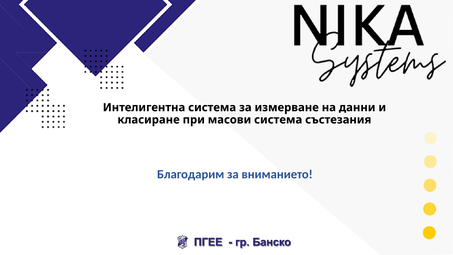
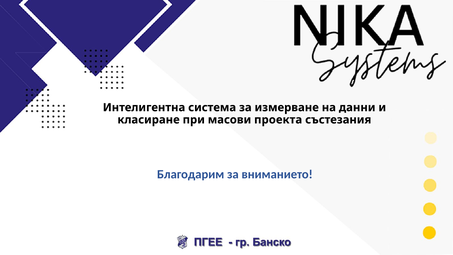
масови система: система -> проекта (278, 120)
